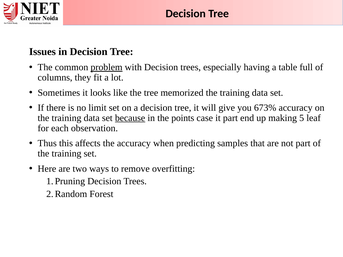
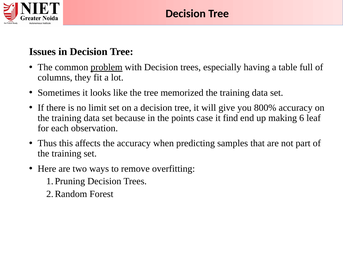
673%: 673% -> 800% (265, 108)
because underline: present -> none (130, 118)
it part: part -> find (230, 118)
5: 5 -> 6 (302, 118)
